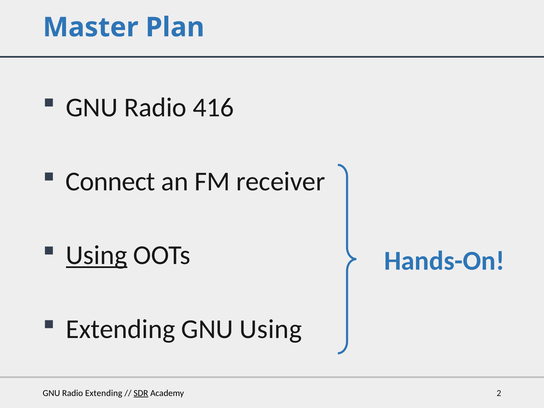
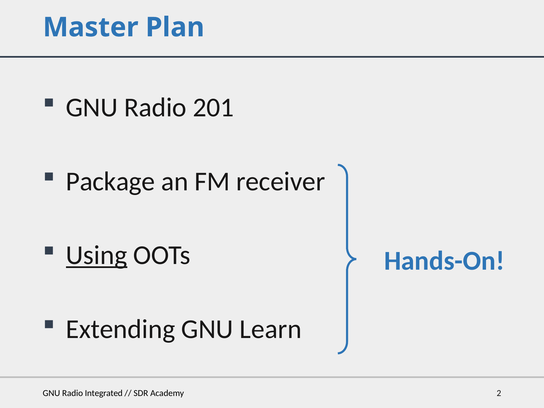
416: 416 -> 201 (213, 108)
Connect: Connect -> Package (110, 181)
GNU Using: Using -> Learn (271, 329)
Radio Extending: Extending -> Integrated (104, 393)
SDR underline: present -> none (141, 393)
